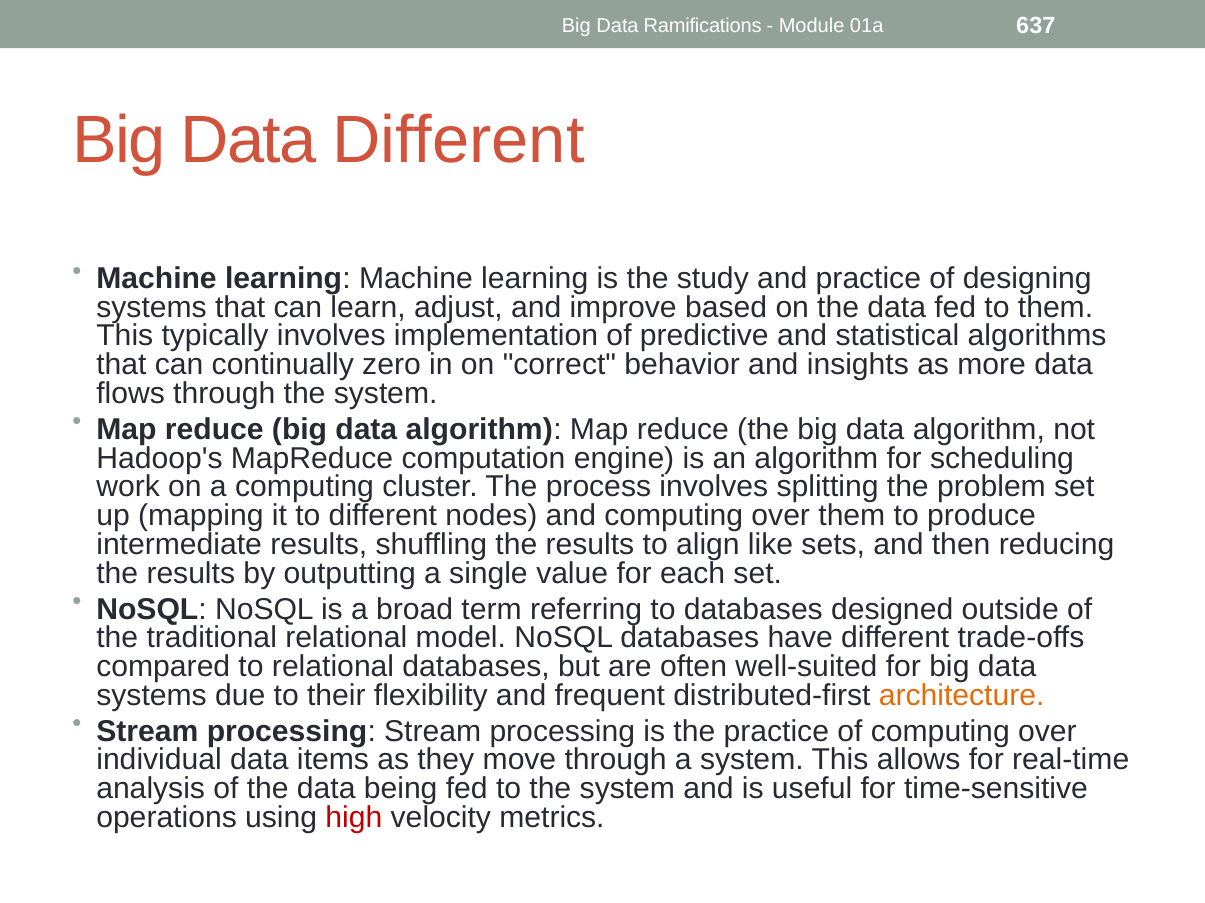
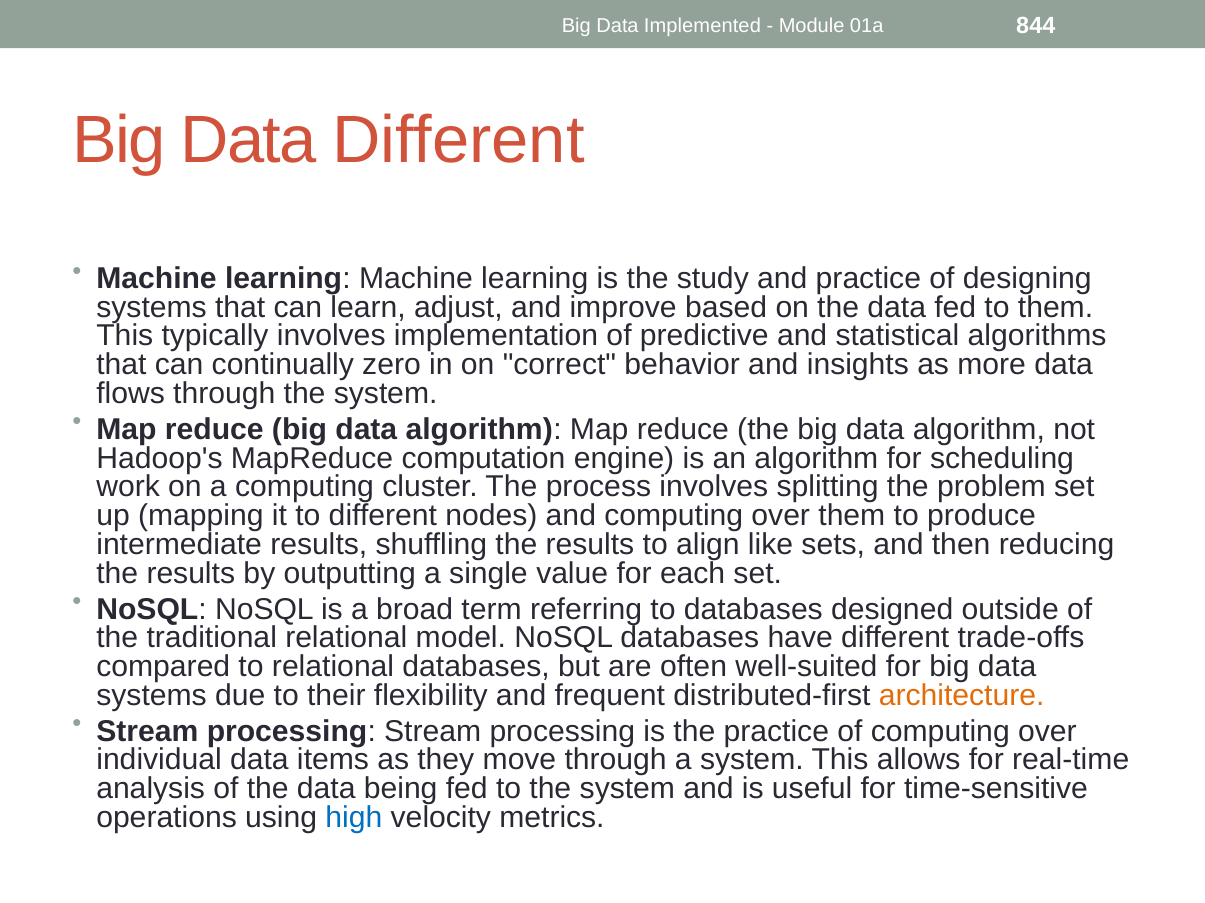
Ramifications: Ramifications -> Implemented (702, 25)
637: 637 -> 844 (1036, 26)
high colour: red -> blue (354, 819)
